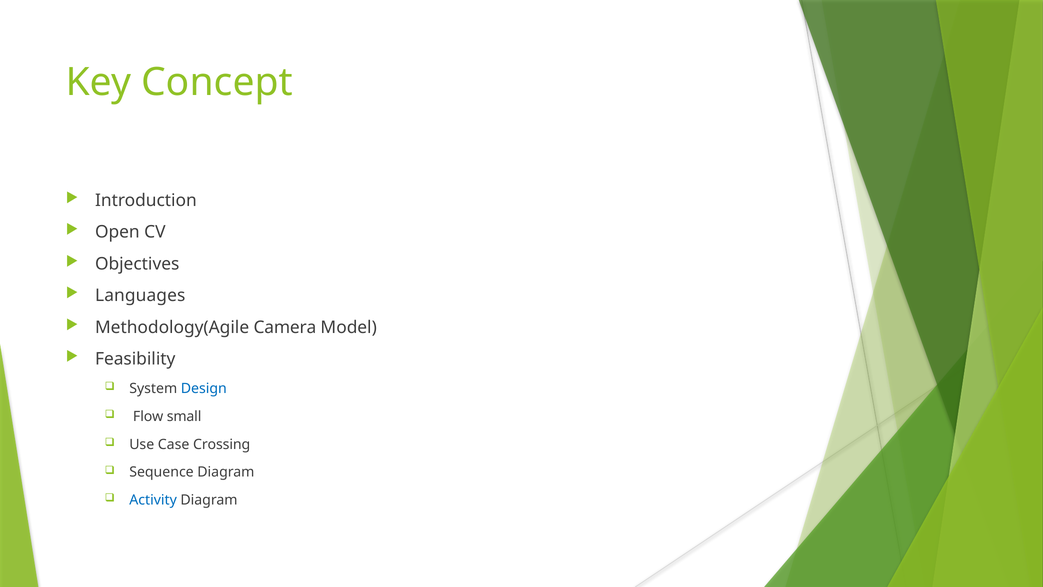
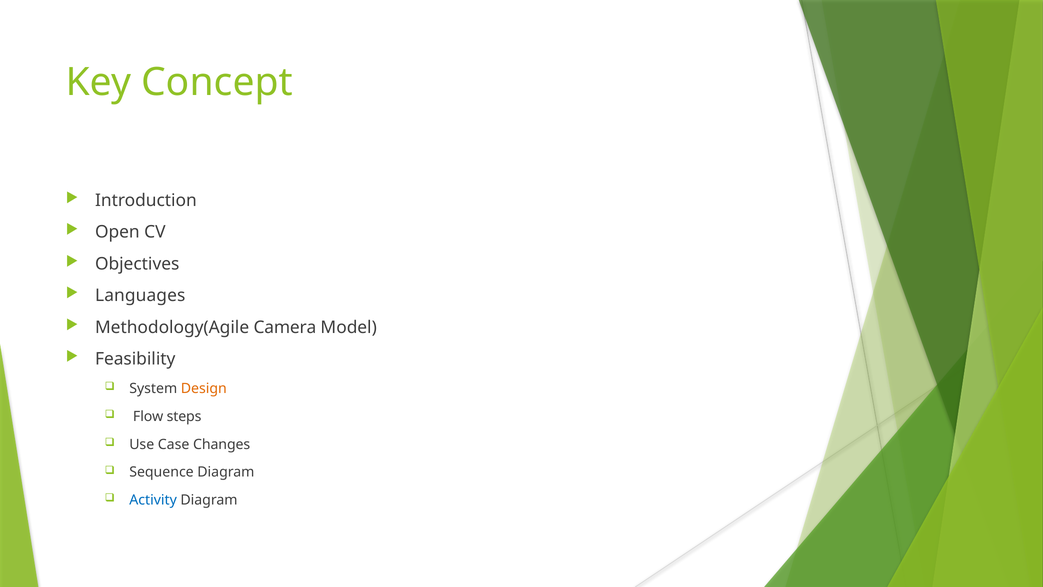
Design colour: blue -> orange (204, 389)
small: small -> steps (184, 416)
Crossing: Crossing -> Changes (222, 444)
